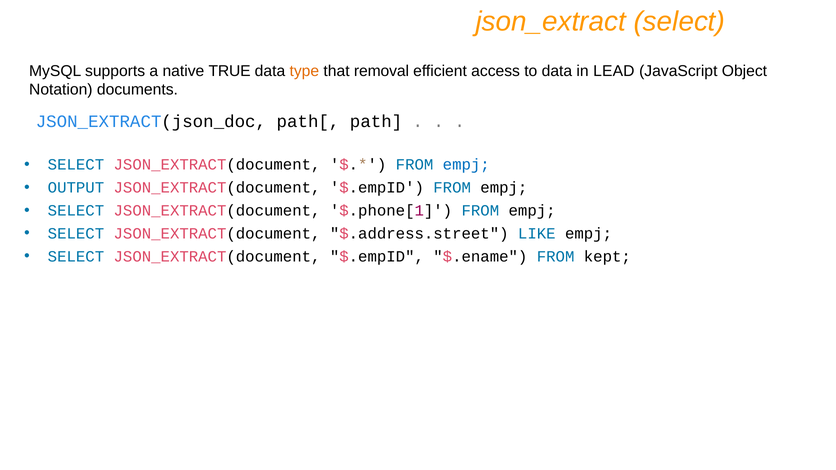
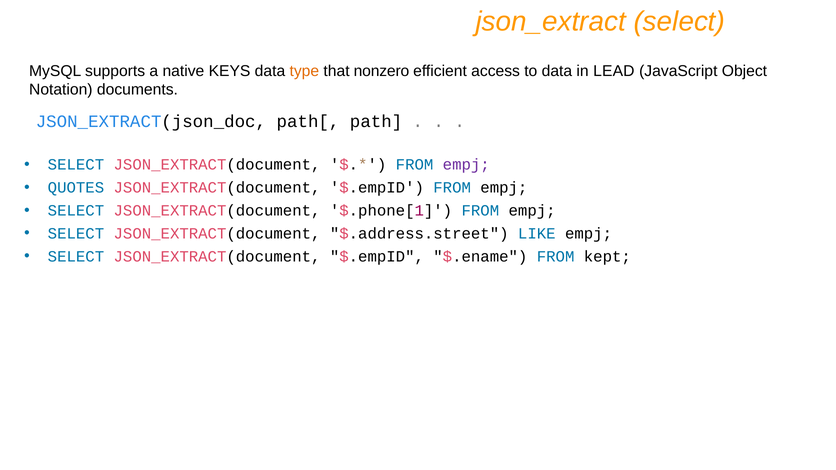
TRUE: TRUE -> KEYS (230, 71)
removal: removal -> nonzero (381, 71)
empj colour: blue -> purple (466, 165)
OUTPUT: OUTPUT -> QUOTES (76, 188)
